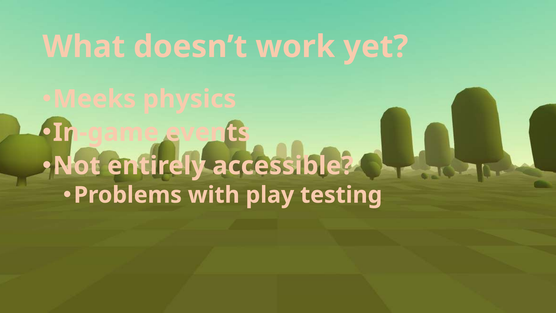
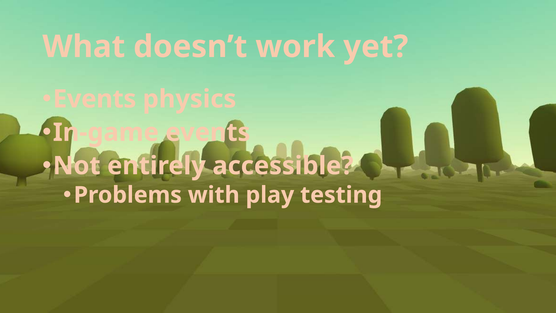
Meeks: Meeks -> Events (95, 99)
